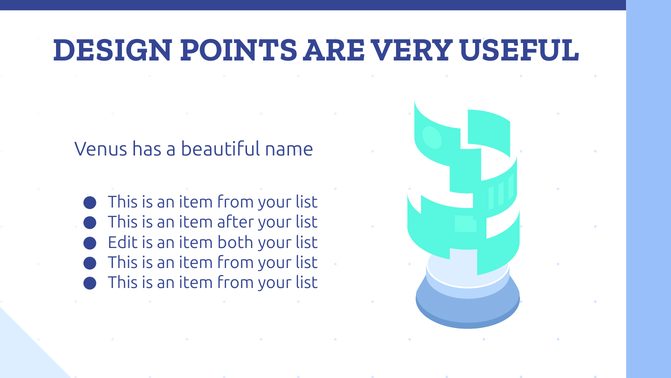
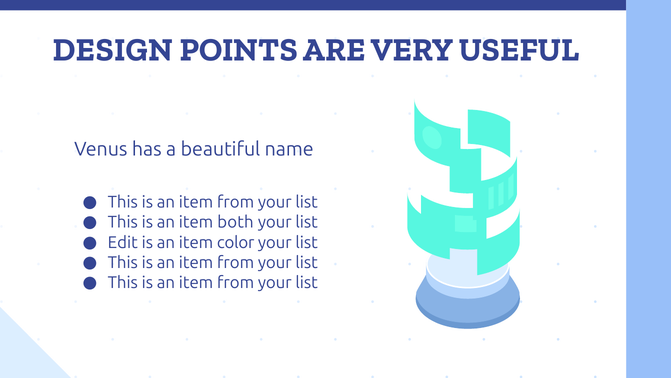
after: after -> both (235, 222)
both: both -> color (236, 242)
